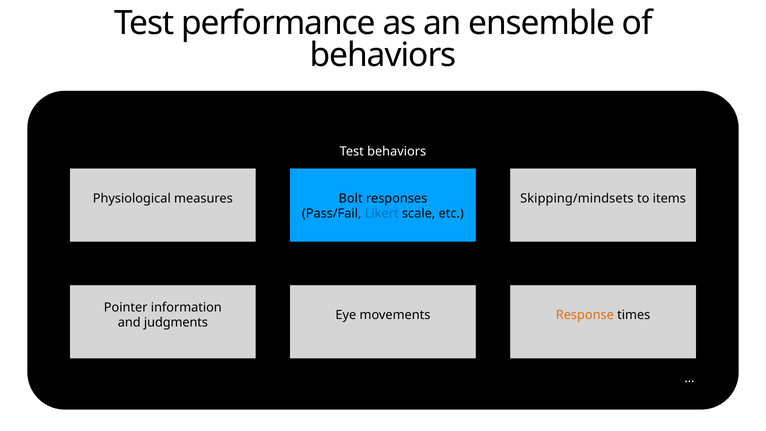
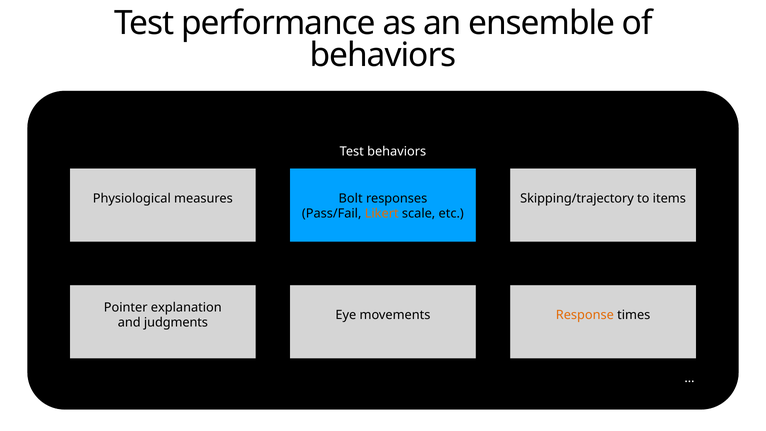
Skipping/mindsets: Skipping/mindsets -> Skipping/trajectory (577, 198)
Likert colour: blue -> orange (382, 214)
information: information -> explanation (186, 307)
